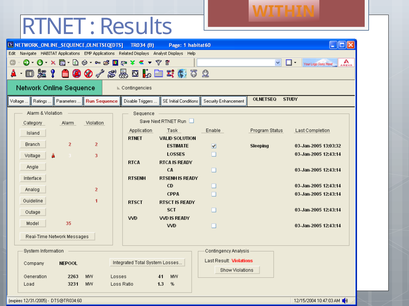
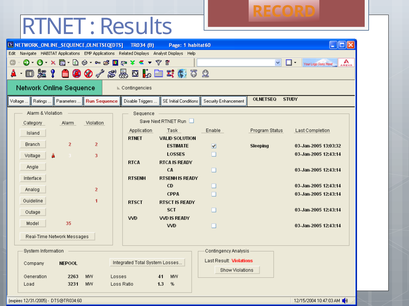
WITHIN: WITHIN -> RECORD (284, 11)
